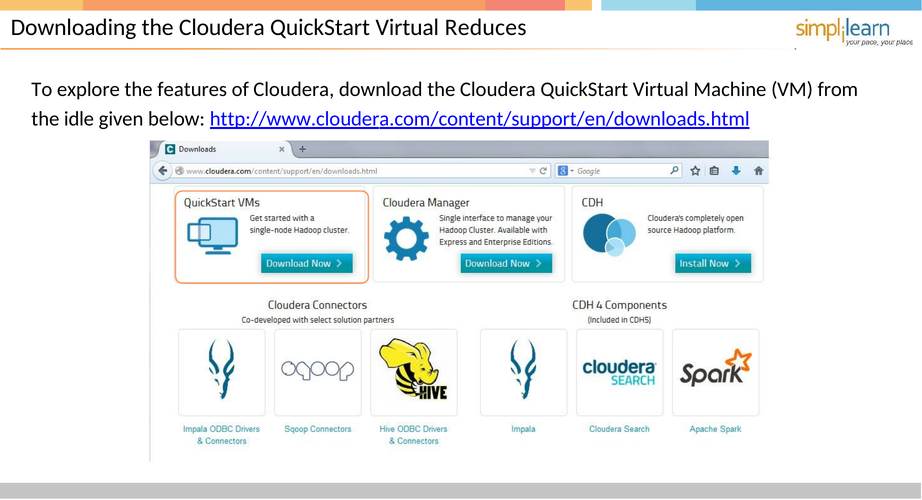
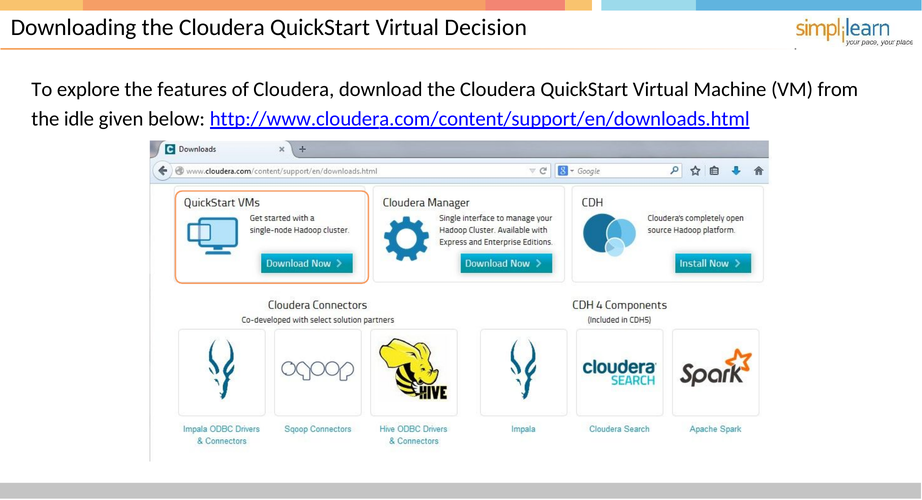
Reduces: Reduces -> Decision (486, 27)
